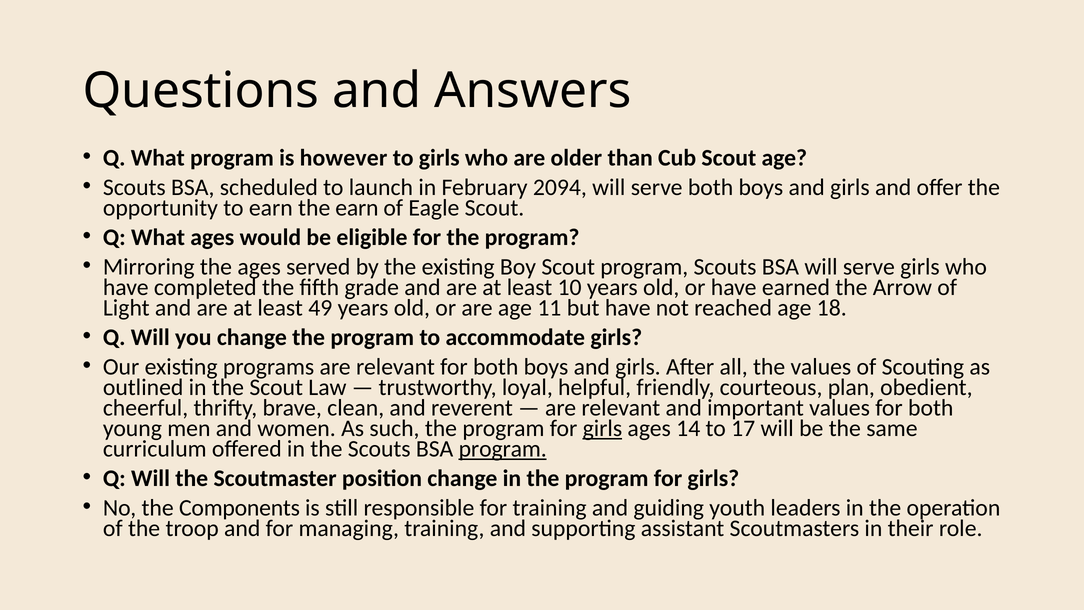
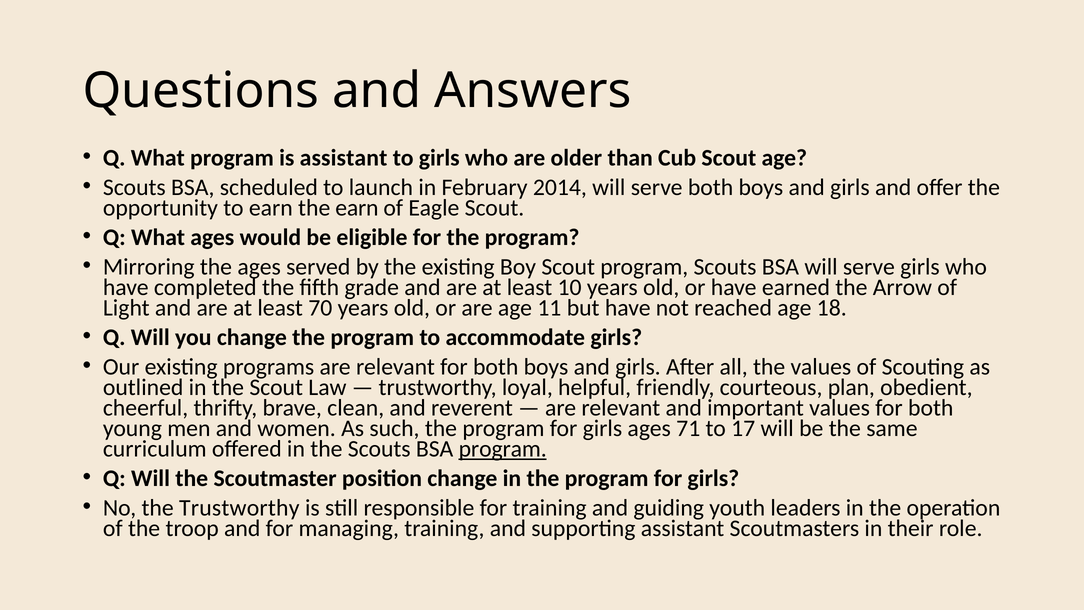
is however: however -> assistant (344, 158)
2094: 2094 -> 2014 (560, 187)
49: 49 -> 70 (320, 308)
girls underline: present -> none (602, 428)
14: 14 -> 71 (688, 428)
the Components: Components -> Trustworthy (239, 508)
